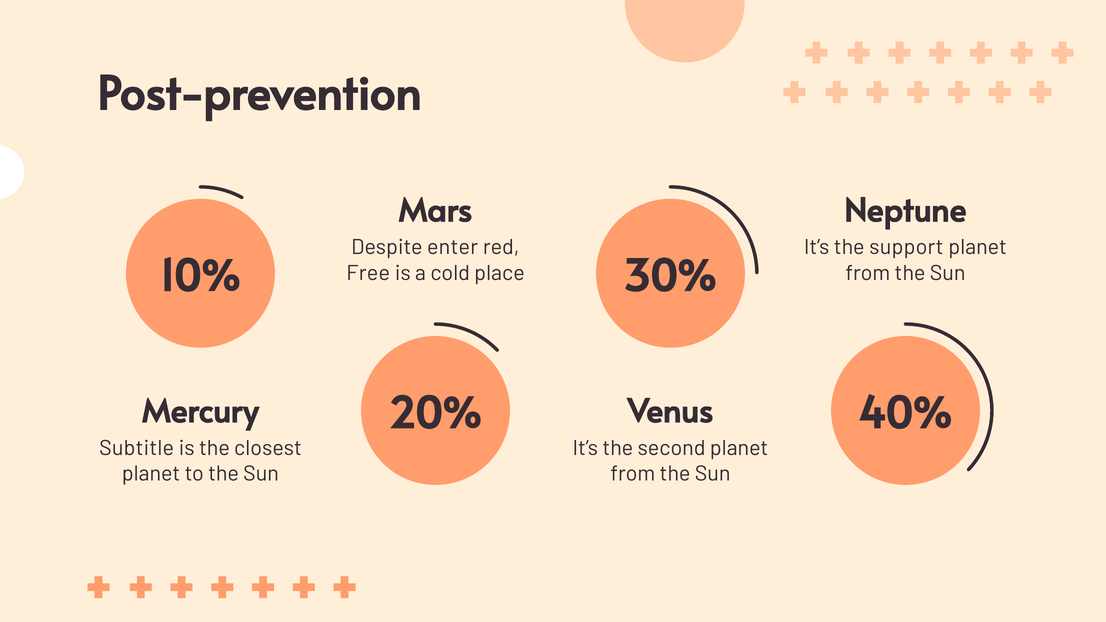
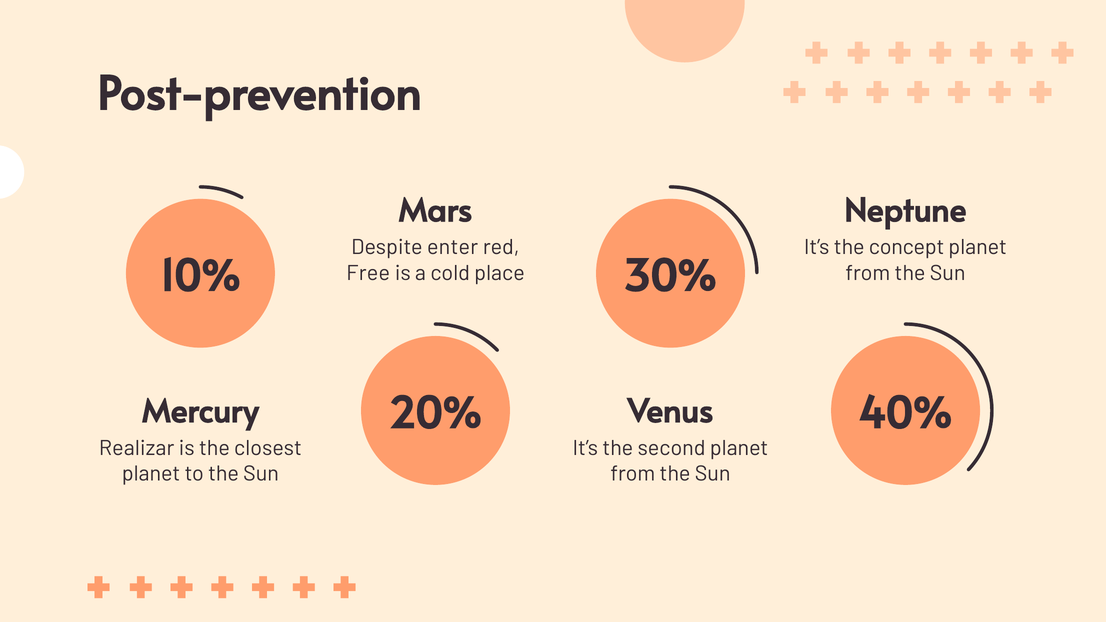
support: support -> concept (907, 247)
Subtitle: Subtitle -> Realizar (137, 448)
